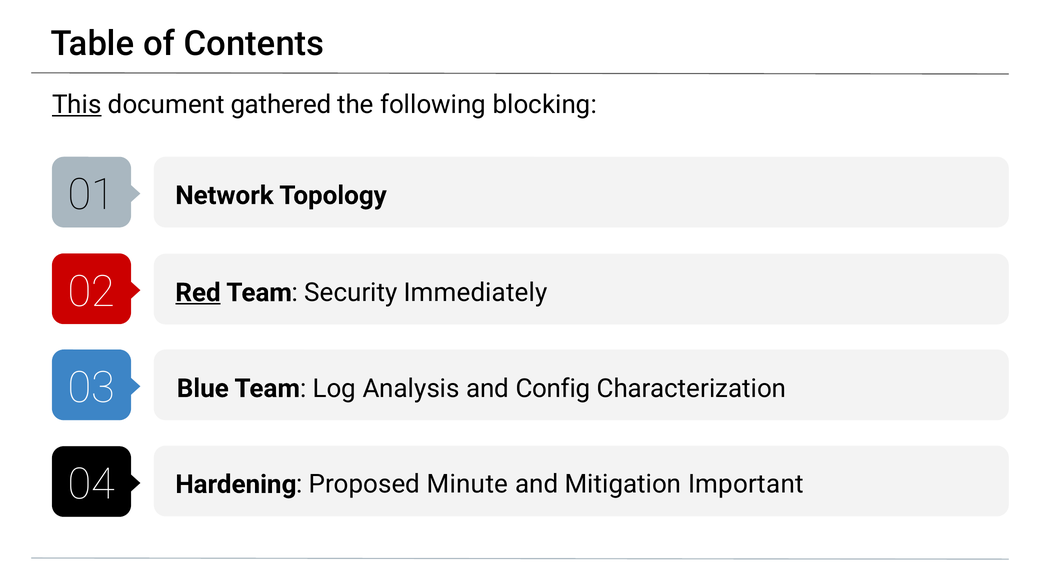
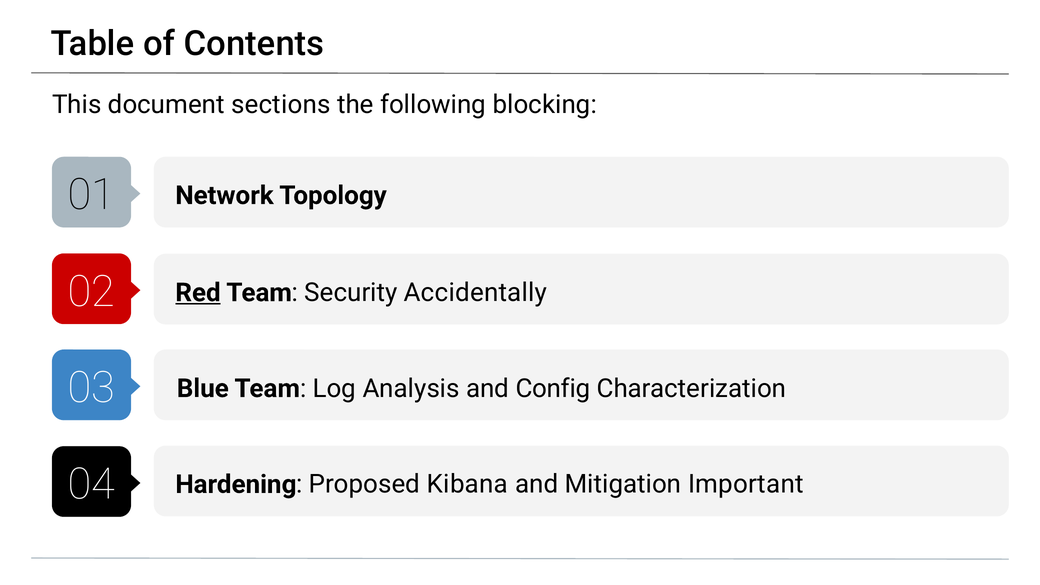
This underline: present -> none (77, 105)
gathered: gathered -> sections (281, 105)
Immediately: Immediately -> Accidentally (476, 293)
Minute: Minute -> Kibana (467, 484)
